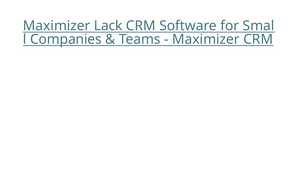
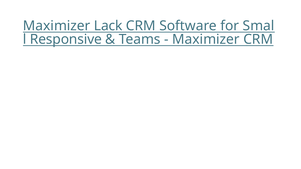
Companies: Companies -> Responsive (66, 39)
